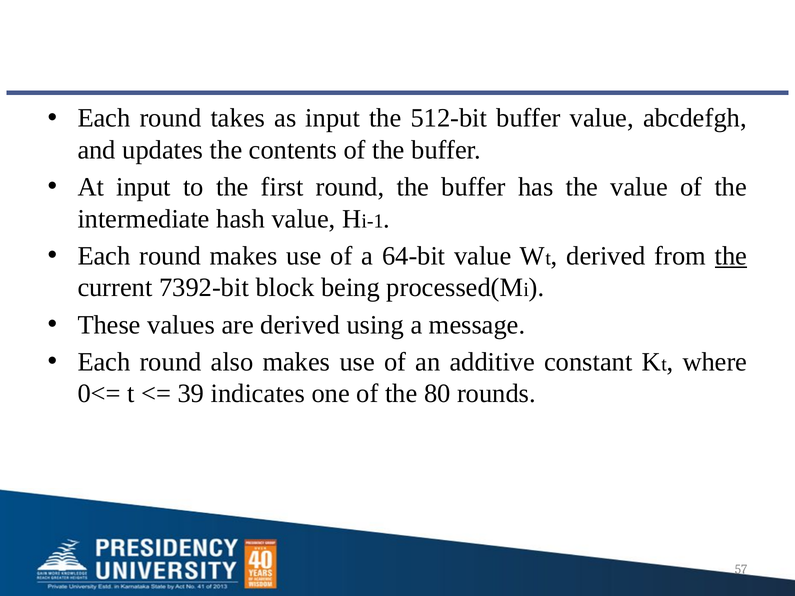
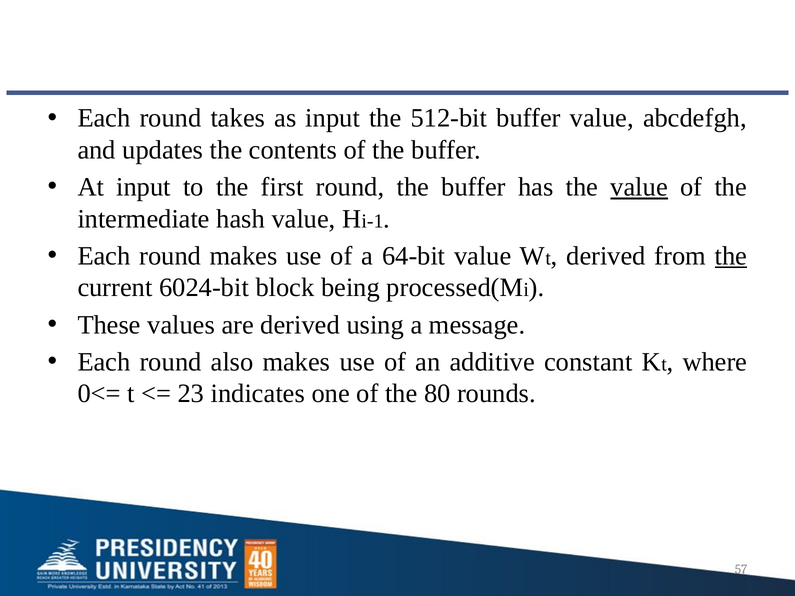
value underline: none -> present (639, 187)
7392-bit: 7392-bit -> 6024-bit (204, 288)
39: 39 -> 23 (191, 394)
